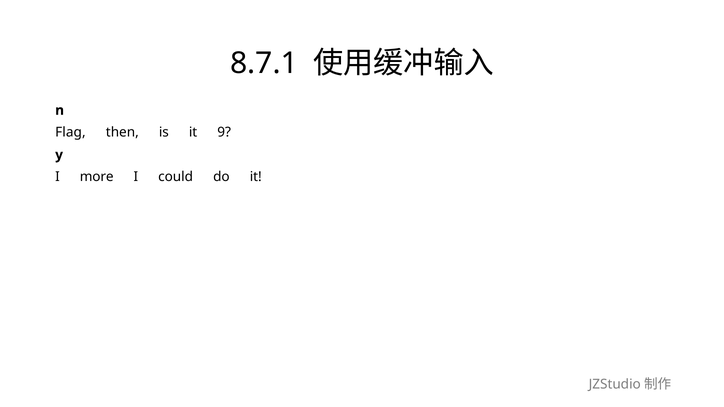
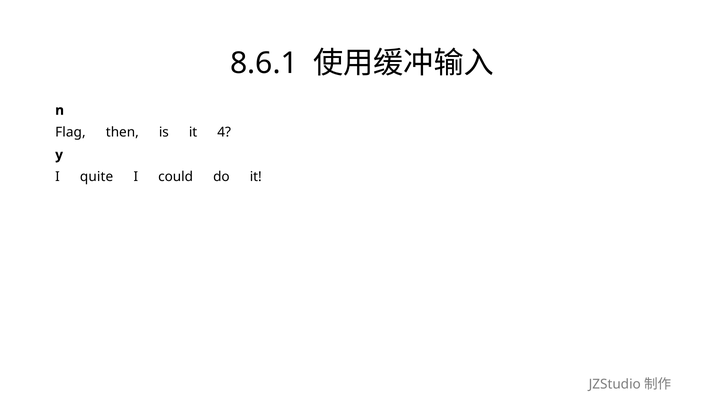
8.7.1: 8.7.1 -> 8.6.1 (264, 63)
9: 9 -> 4 (224, 133)
more: more -> quite (97, 177)
